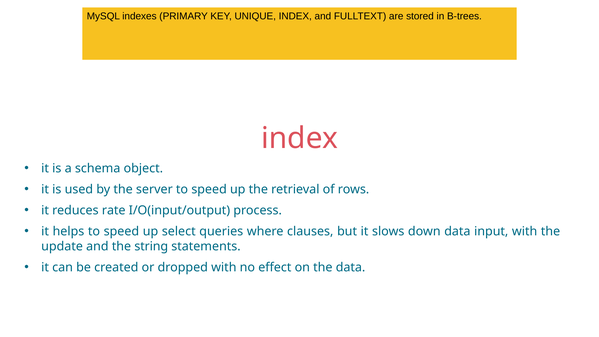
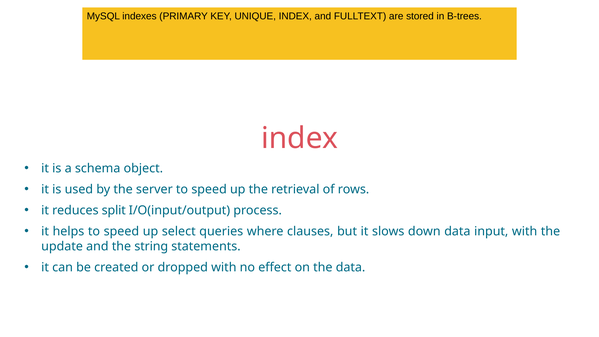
rate: rate -> split (114, 210)
